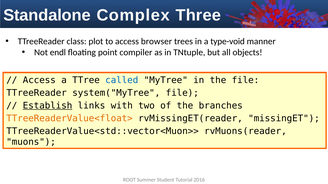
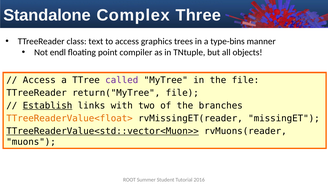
plot: plot -> text (96, 42)
browser: browser -> graphics (157, 42)
type-void: type-void -> type-bins (228, 42)
called colour: blue -> purple (122, 80)
system("MyTree: system("MyTree -> return("MyTree (116, 93)
TTreeReaderValue<std::vector<Muon>> underline: none -> present (103, 131)
